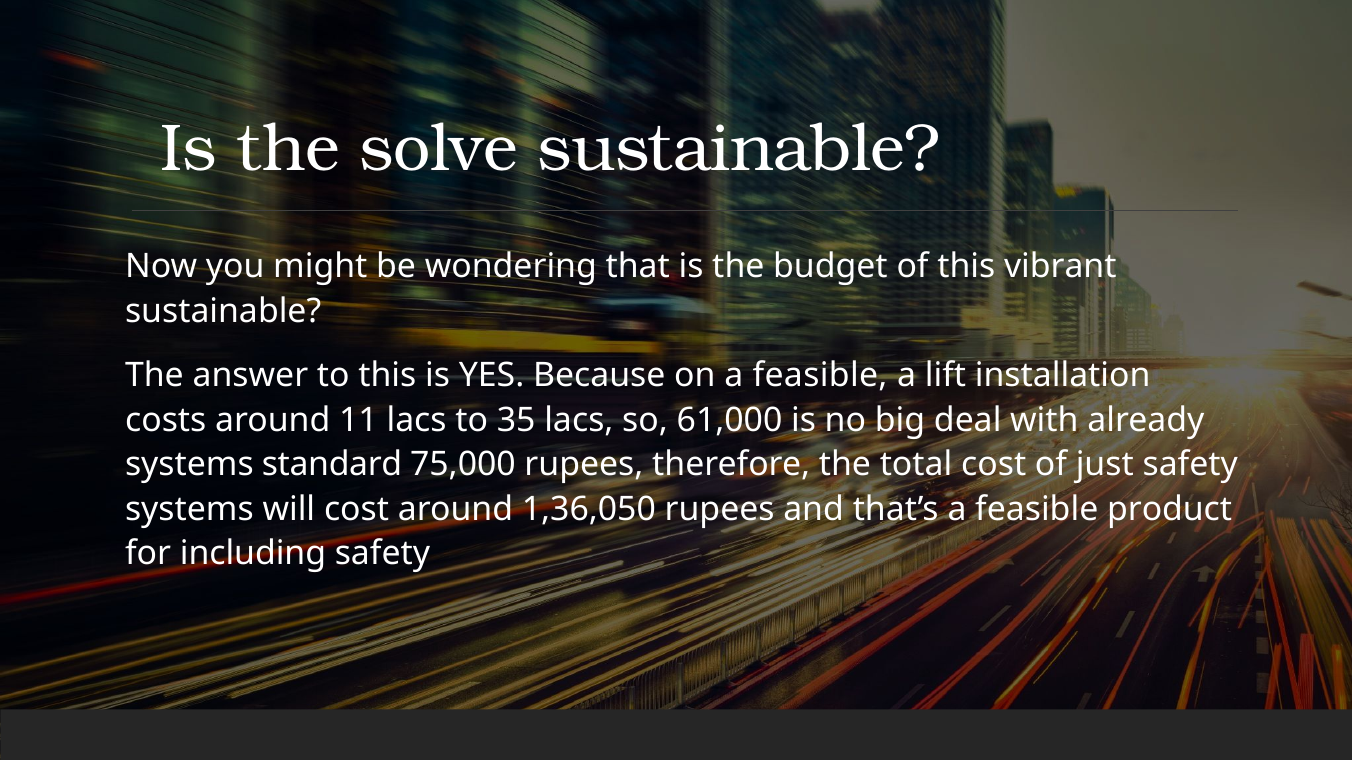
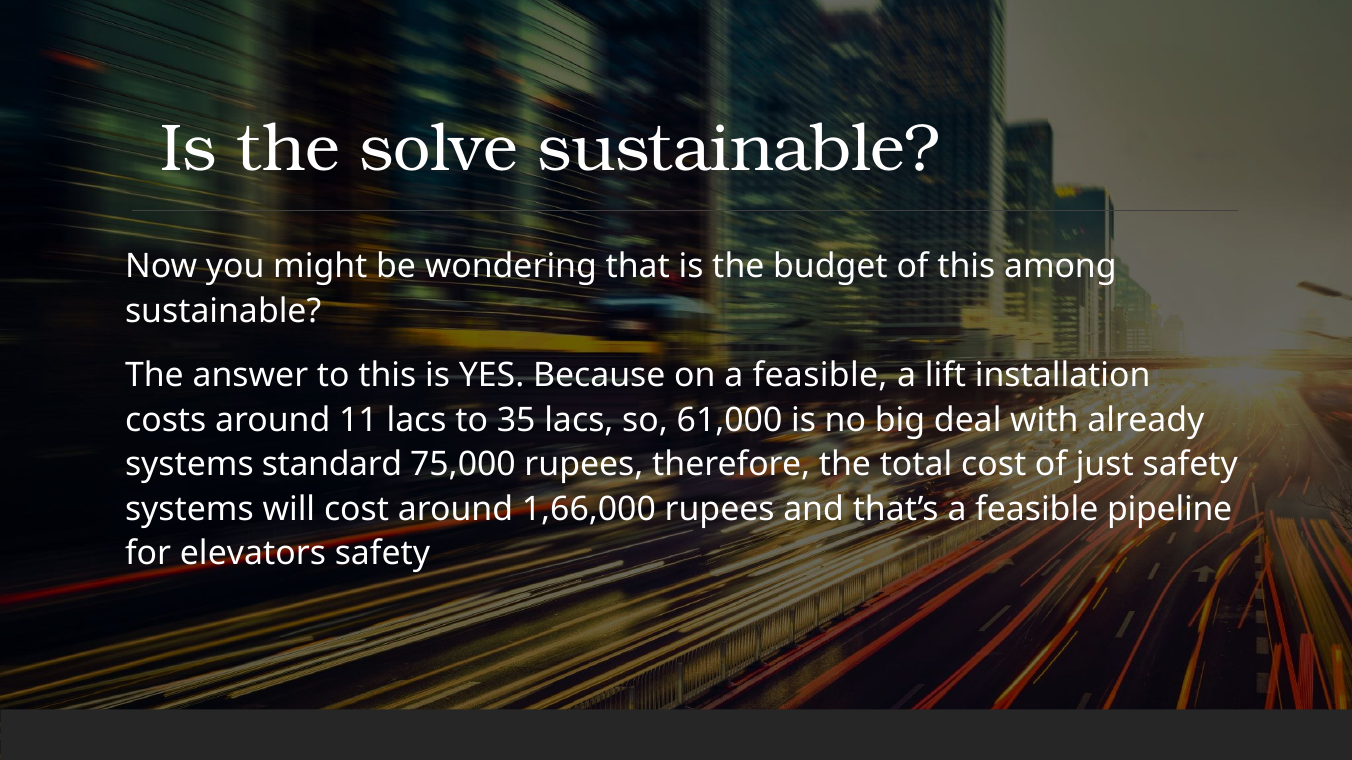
vibrant: vibrant -> among (1060, 267)
1,36,050: 1,36,050 -> 1,66,000 (589, 509)
product: product -> pipeline (1170, 509)
including: including -> elevators (253, 554)
